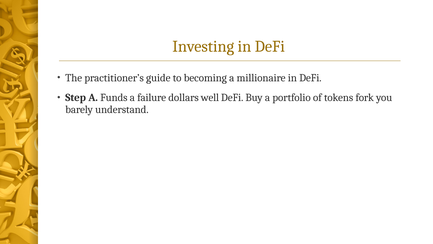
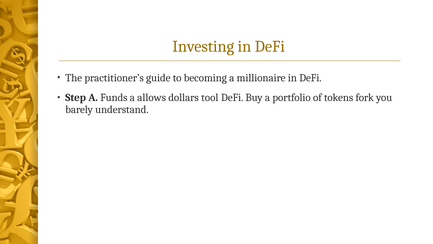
failure: failure -> allows (152, 98)
well: well -> tool (210, 98)
